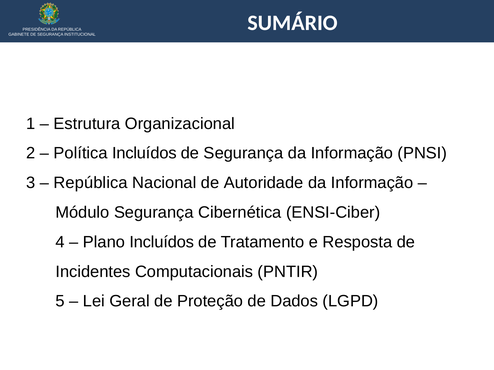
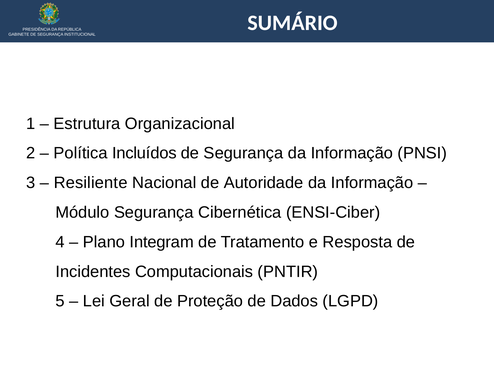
República: República -> Resiliente (91, 183)
Plano Incluídos: Incluídos -> Integram (162, 242)
